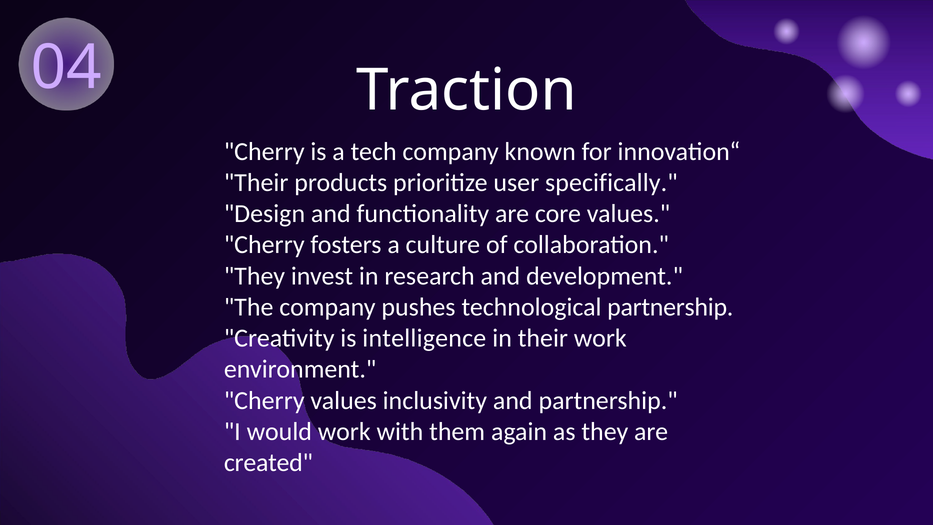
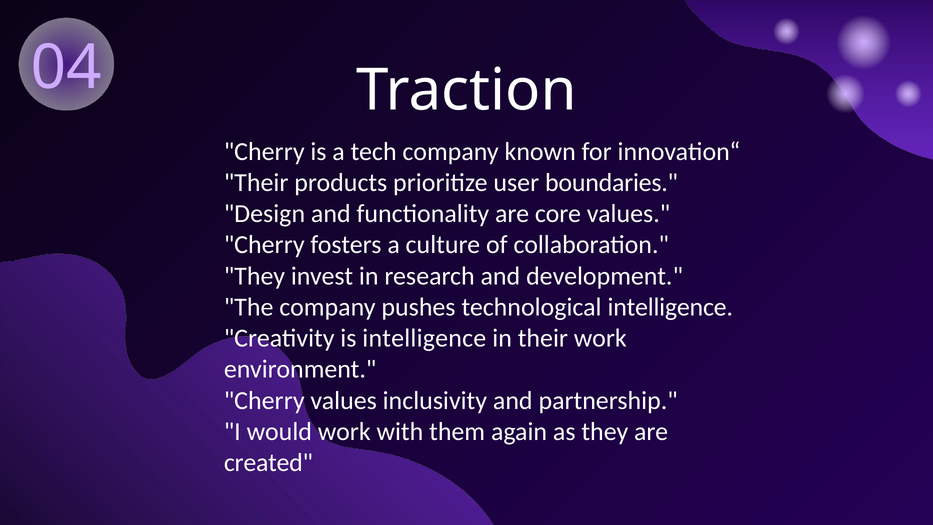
specifically: specifically -> boundaries (612, 183)
technological partnership: partnership -> intelligence (670, 307)
